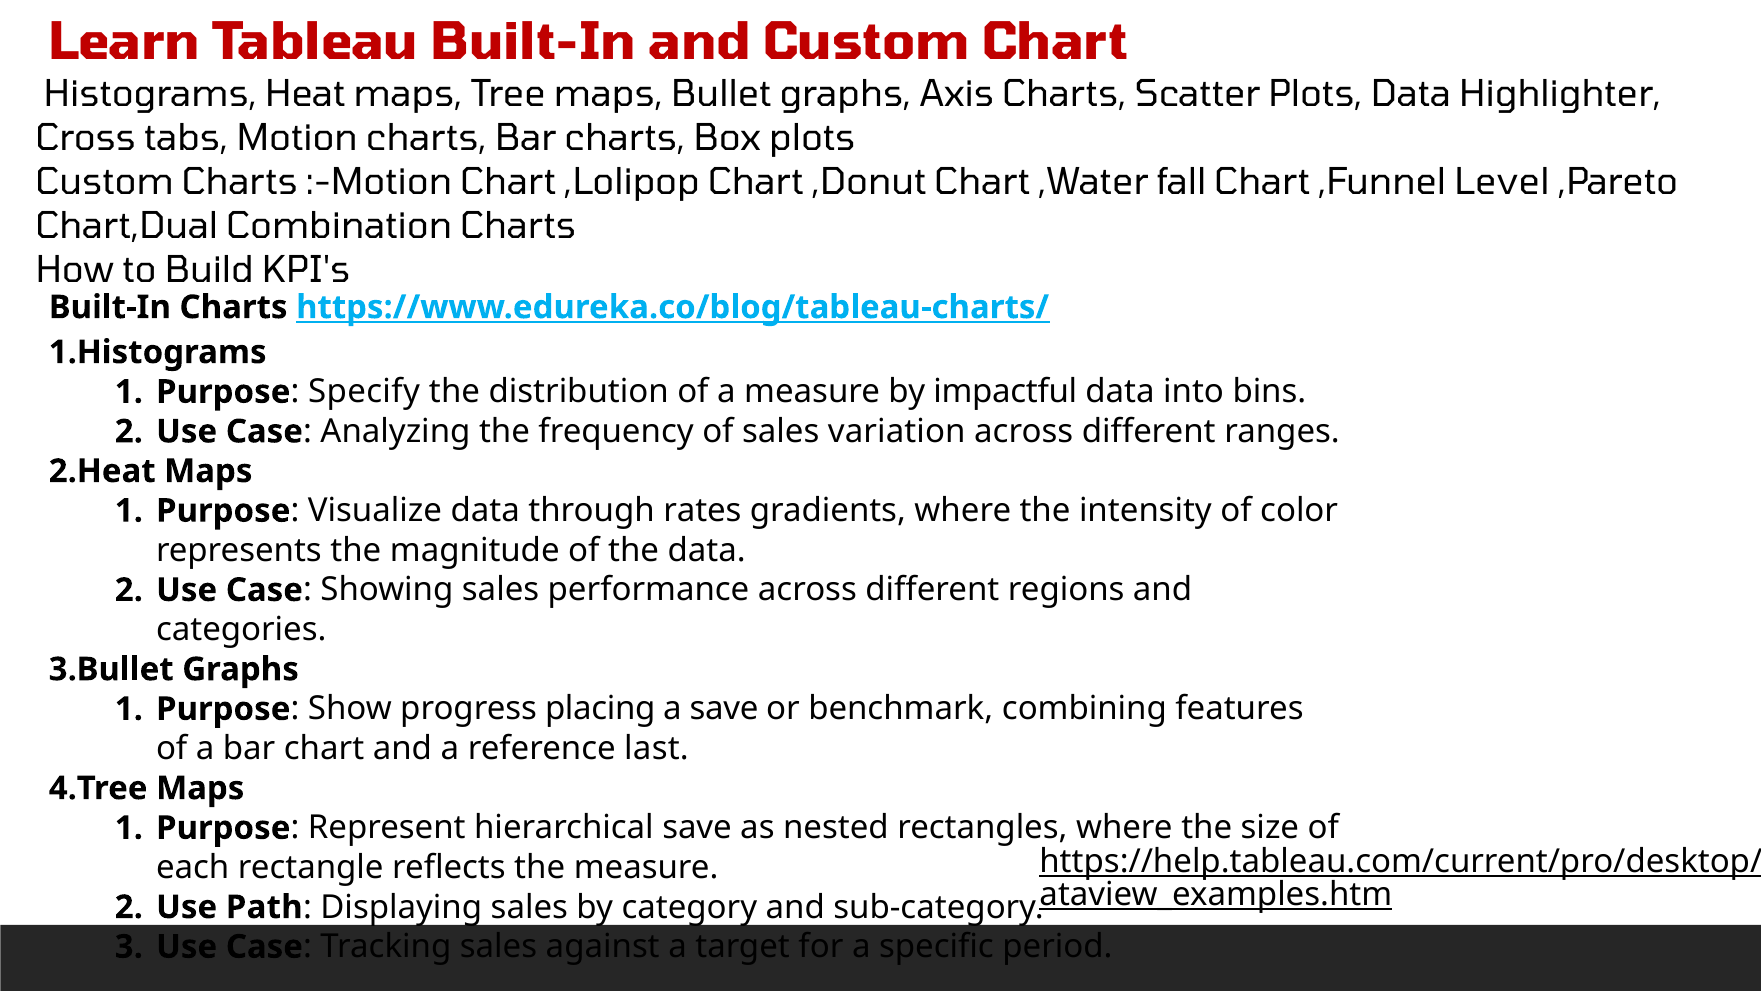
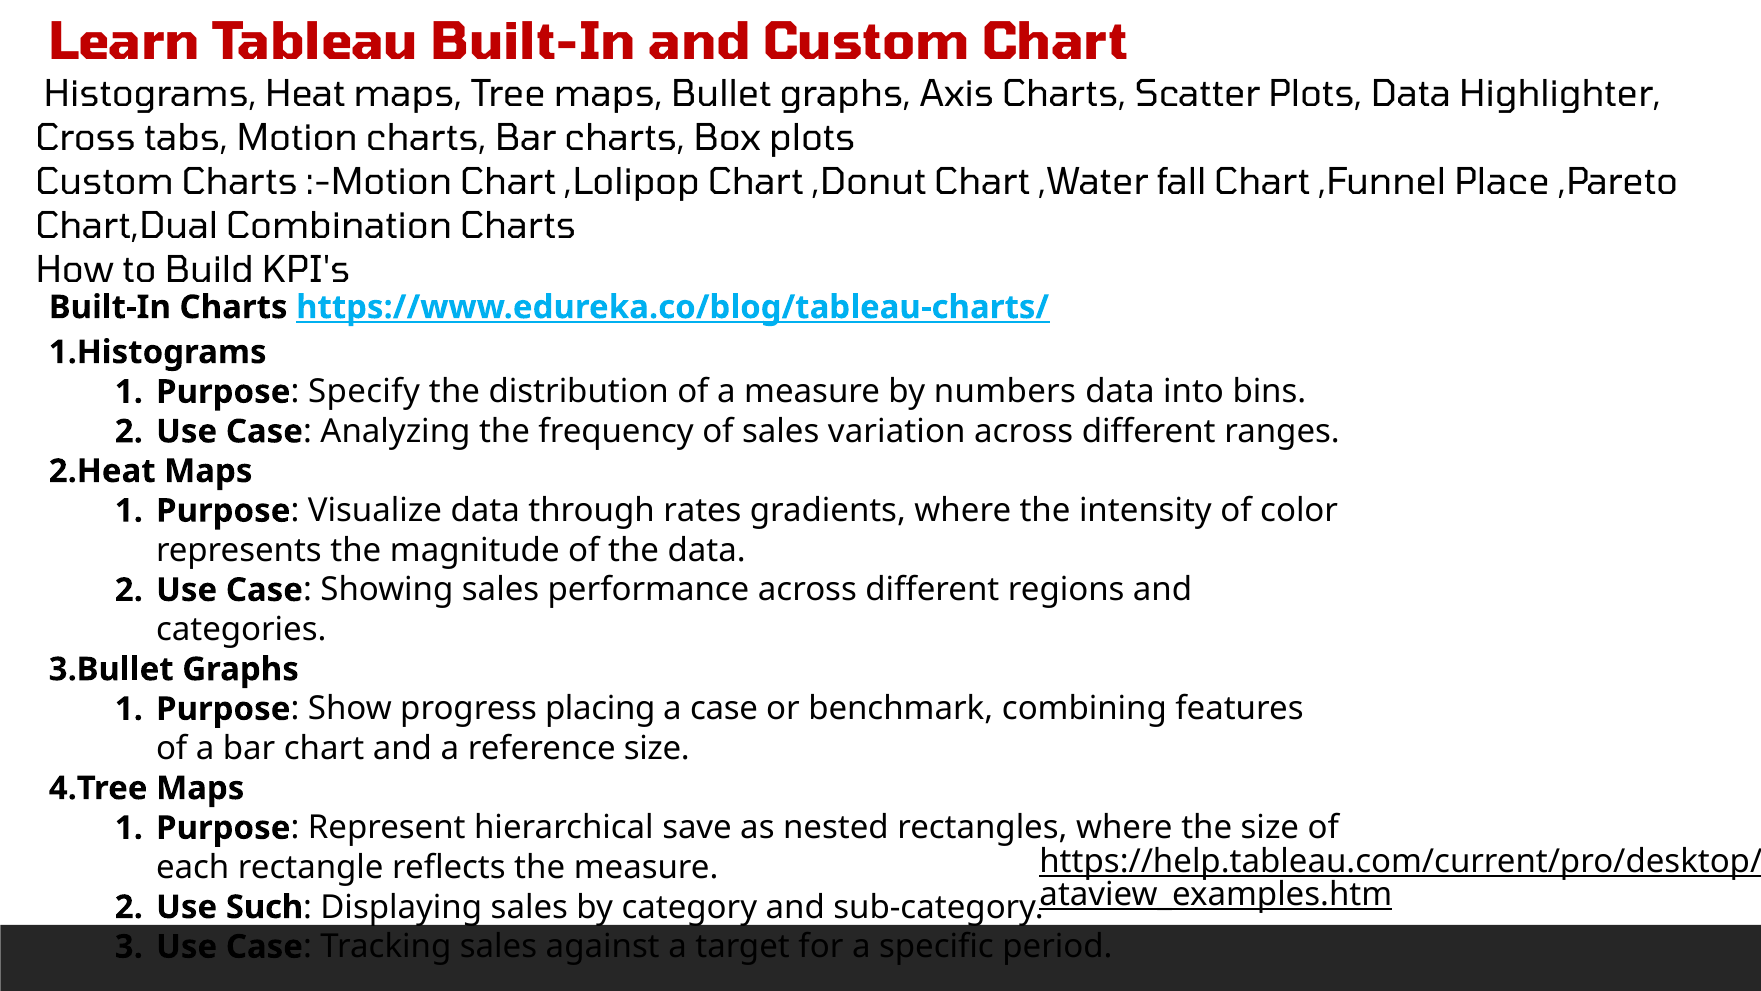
Level: Level -> Place (1502, 183)
impactful: impactful -> numbers (1005, 392)
a save: save -> case (724, 709)
reference last: last -> size (657, 748)
Path: Path -> Such (265, 907)
